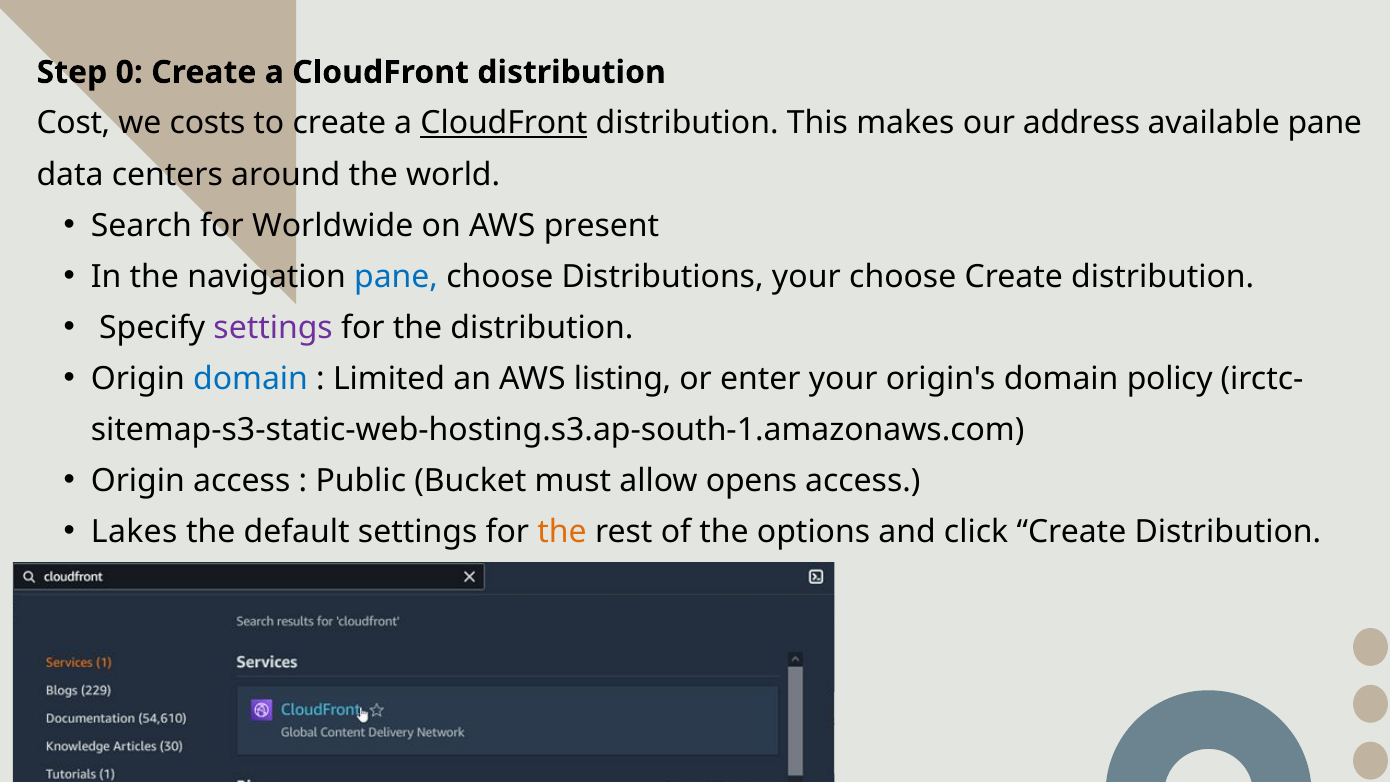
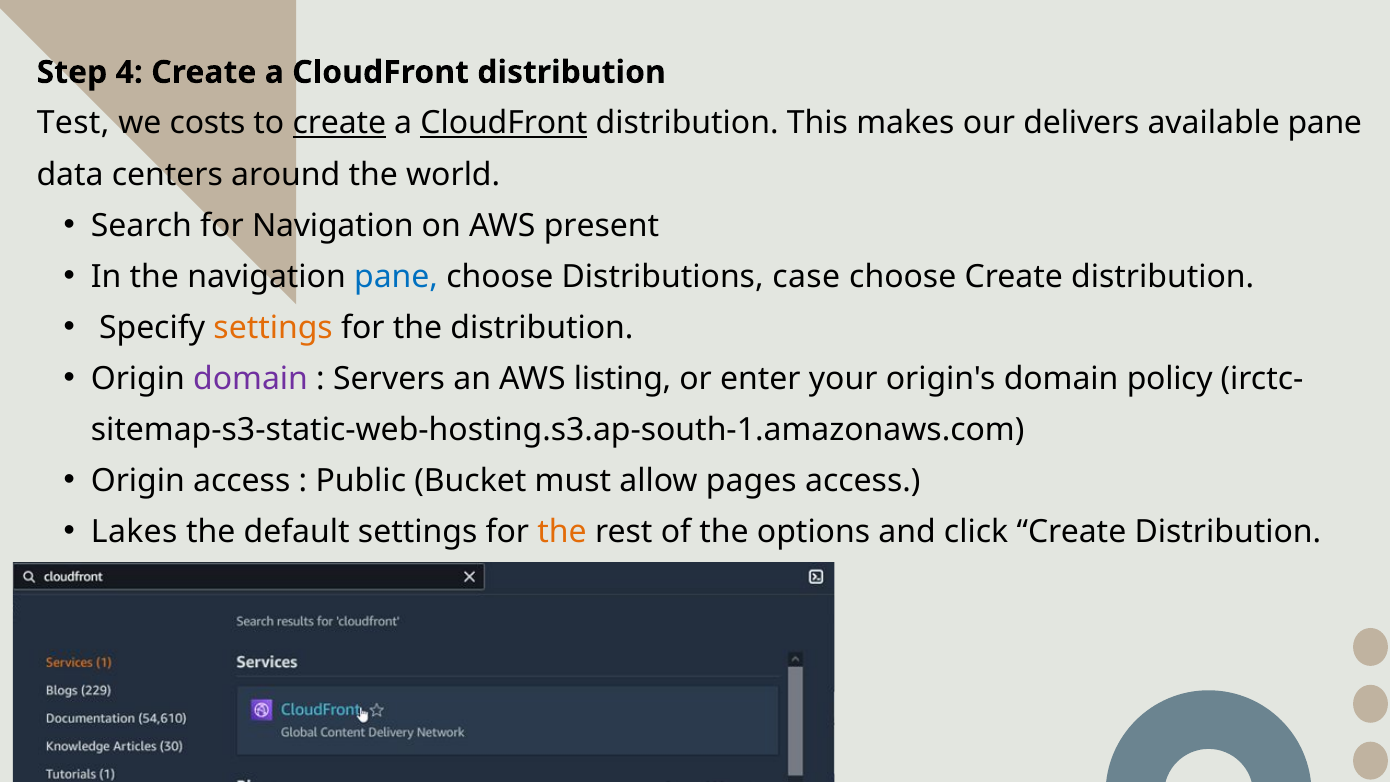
0: 0 -> 4 (129, 72)
Cost: Cost -> Test (73, 123)
create underline: none -> present (339, 123)
address: address -> delivers (1081, 123)
for Worldwide: Worldwide -> Navigation (333, 226)
Distributions your: your -> case (806, 277)
settings colour: purple -> orange (273, 328)
domain colour: blue -> purple (251, 379)
Limited: Limited -> Servers (389, 379)
opens: opens -> pages (751, 481)
